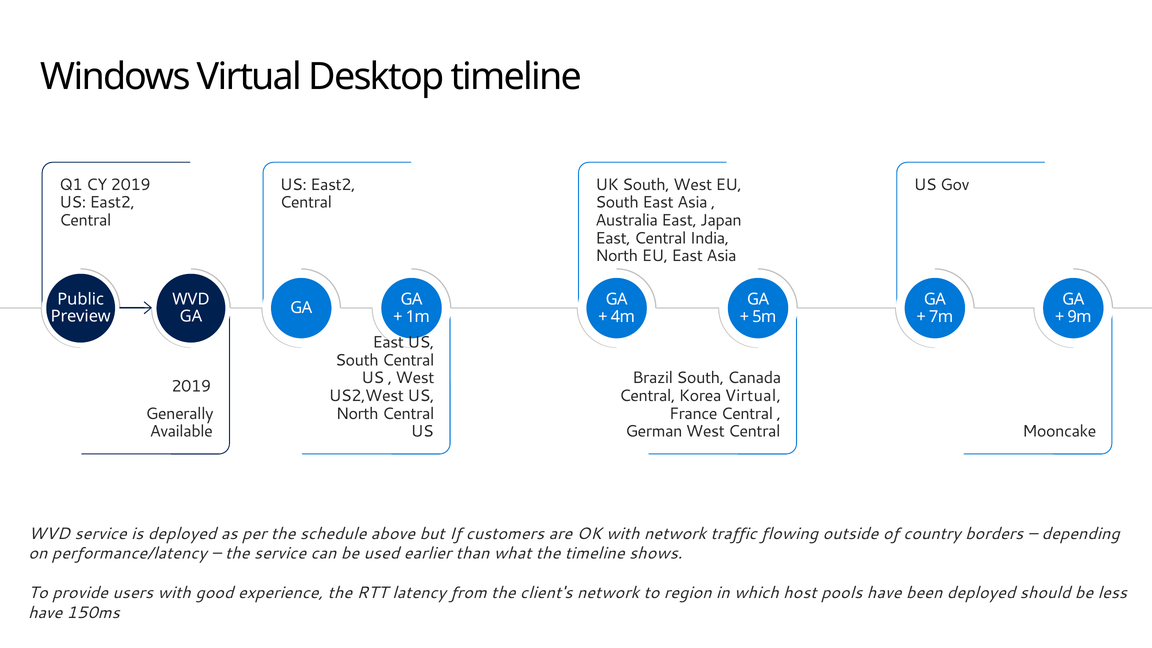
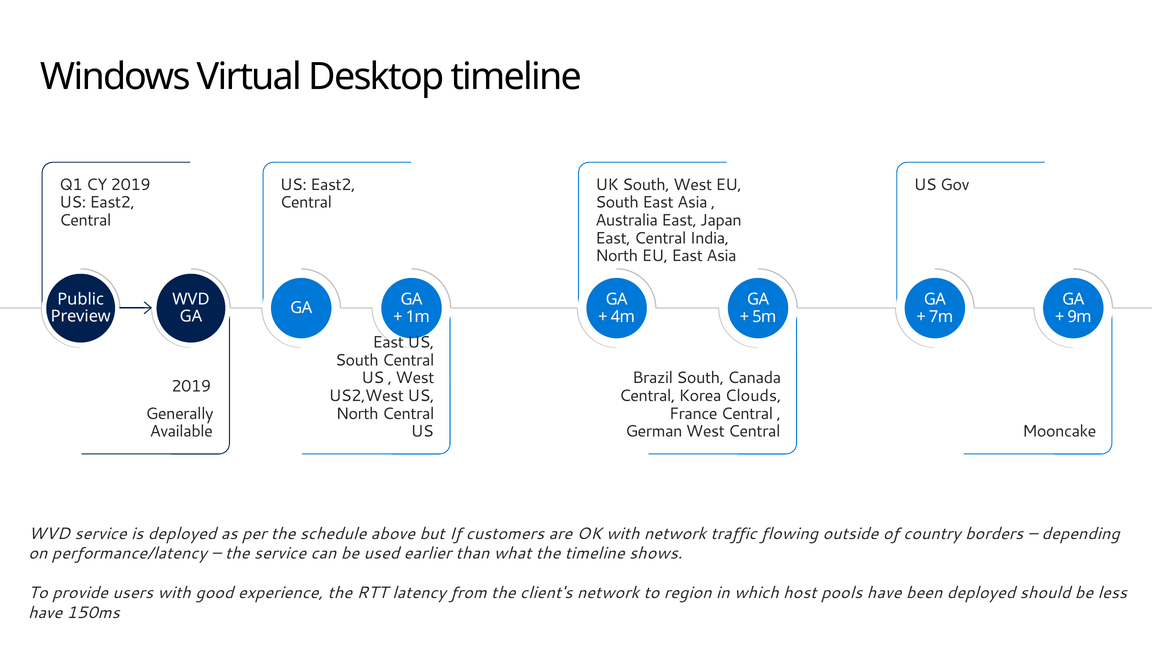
Korea Virtual: Virtual -> Clouds (753, 396)
